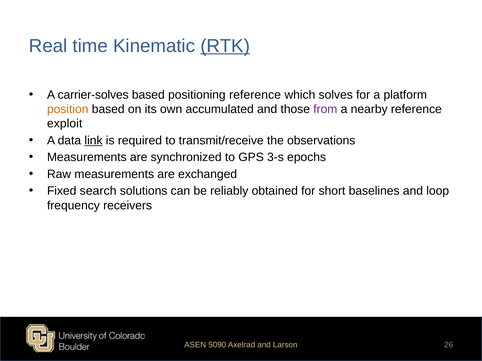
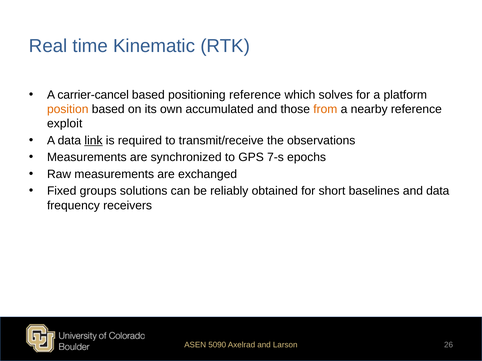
RTK underline: present -> none (225, 46)
carrier-solves: carrier-solves -> carrier-cancel (93, 95)
from colour: purple -> orange (325, 109)
3-s: 3-s -> 7-s (275, 157)
search: search -> groups (98, 191)
and loop: loop -> data (438, 191)
